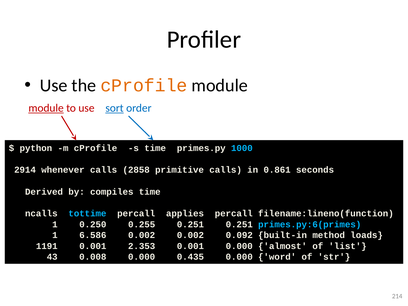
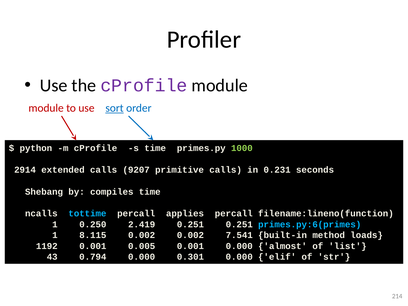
cProfile colour: orange -> purple (144, 86)
module underline: present -> none (46, 108)
1000 colour: light blue -> light green (242, 148)
whenever: whenever -> extended (63, 170)
2858: 2858 -> 9207 (136, 170)
0.861: 0.861 -> 0.231 (277, 170)
Derived: Derived -> Shebang (44, 192)
0.255: 0.255 -> 2.419 (142, 224)
6.586: 6.586 -> 8.115 (93, 235)
0.092: 0.092 -> 7.541 (239, 235)
1191: 1191 -> 1192 (47, 246)
2.353: 2.353 -> 0.005 (142, 246)
0.008: 0.008 -> 0.794 (93, 257)
0.435: 0.435 -> 0.301 (190, 257)
word: word -> elif (277, 257)
